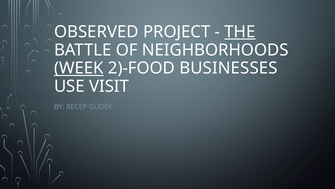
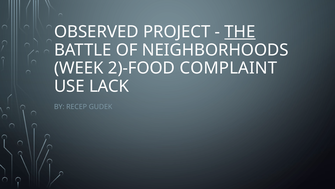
WEEK underline: present -> none (79, 68)
BUSINESSES: BUSINESSES -> COMPLAINT (228, 68)
VISIT: VISIT -> LACK (109, 86)
